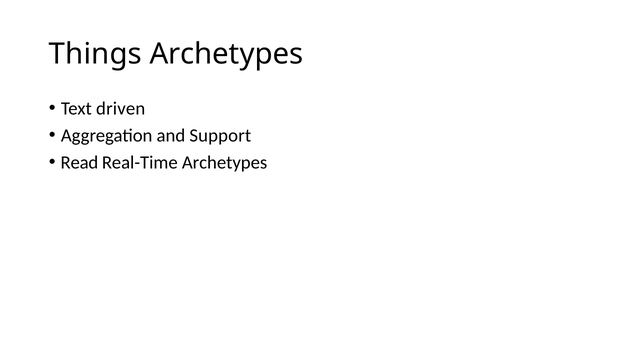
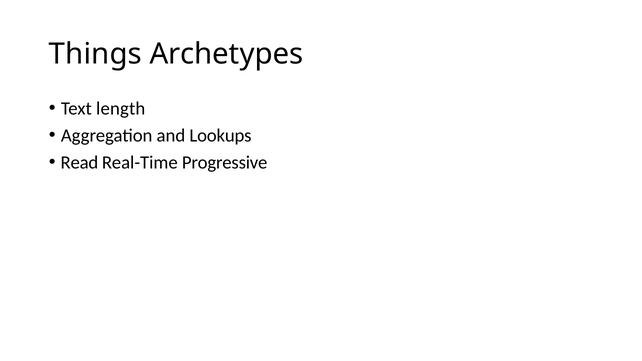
driven: driven -> length (121, 109)
Support: Support -> Lookups (220, 135)
Real-Time Archetypes: Archetypes -> Progressive (225, 162)
